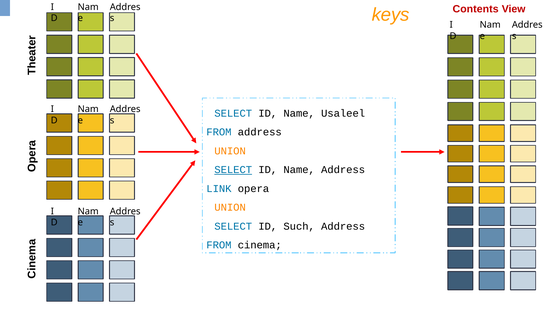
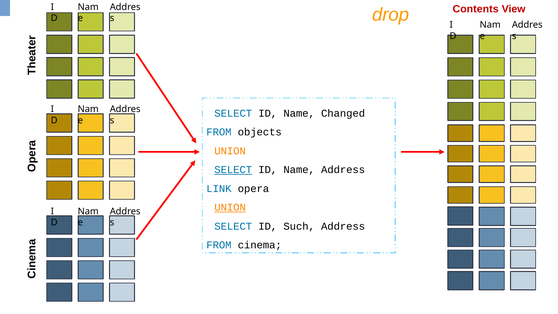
keys: keys -> drop (391, 15)
Usaleel: Usaleel -> Changed (343, 113)
FROM address: address -> objects (260, 132)
UNION underline: none -> present (230, 207)
